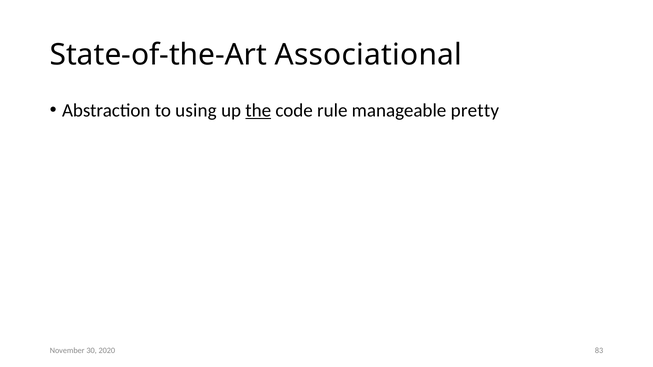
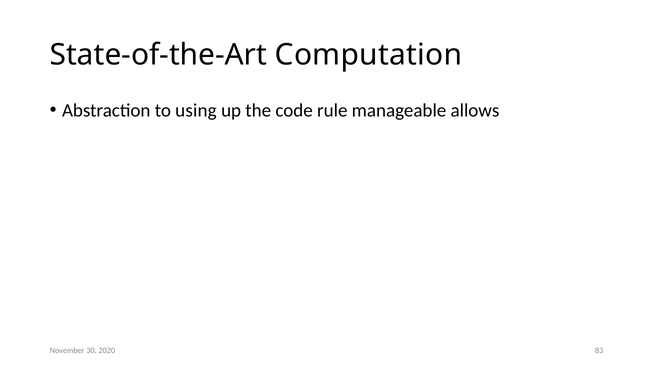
Associational: Associational -> Computation (368, 55)
the underline: present -> none (258, 110)
pretty: pretty -> allows (475, 110)
